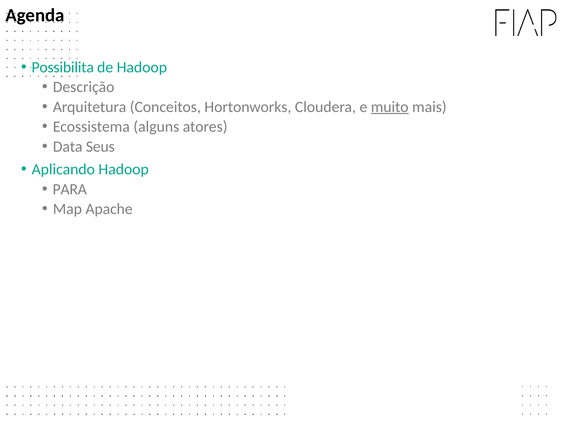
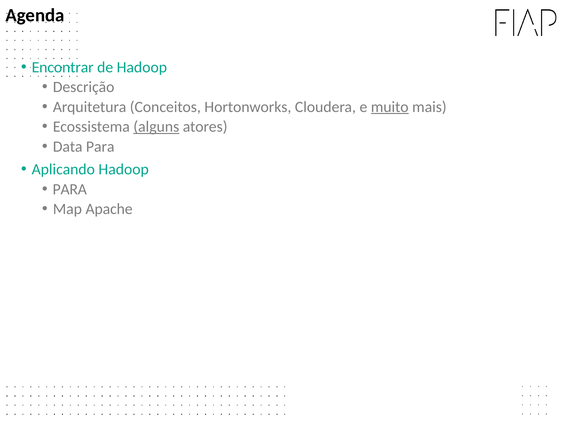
Possibilita: Possibilita -> Encontrar (63, 67)
alguns underline: none -> present (156, 127)
Data Seus: Seus -> Para (100, 147)
